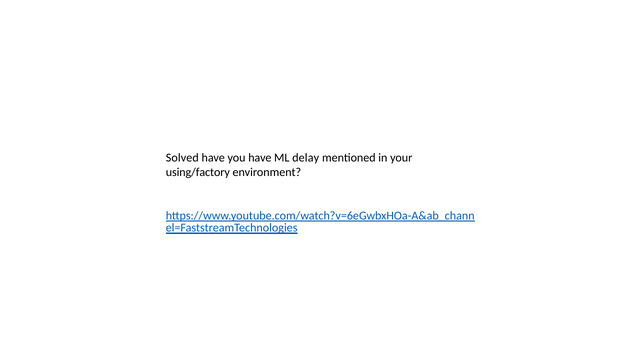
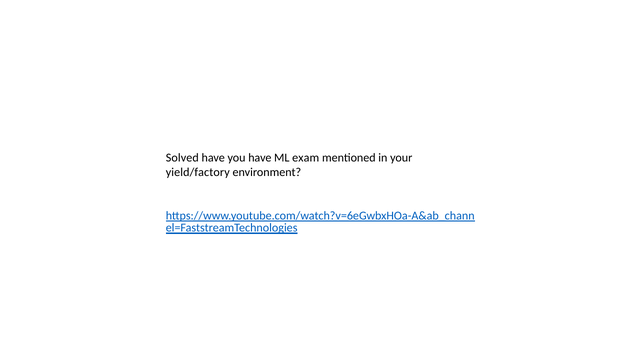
delay: delay -> exam (306, 158)
using/factory: using/factory -> yield/factory (198, 172)
